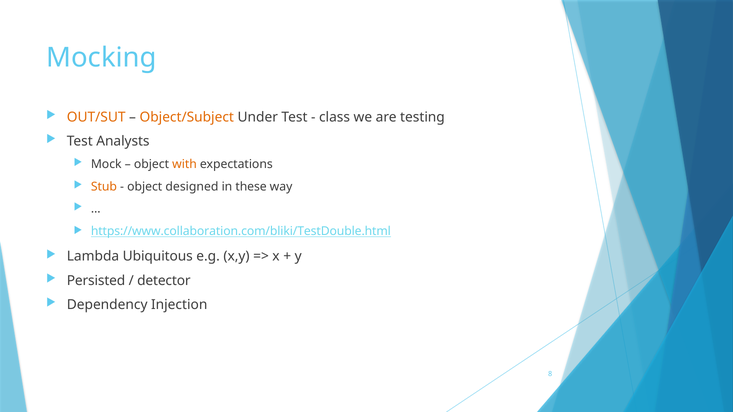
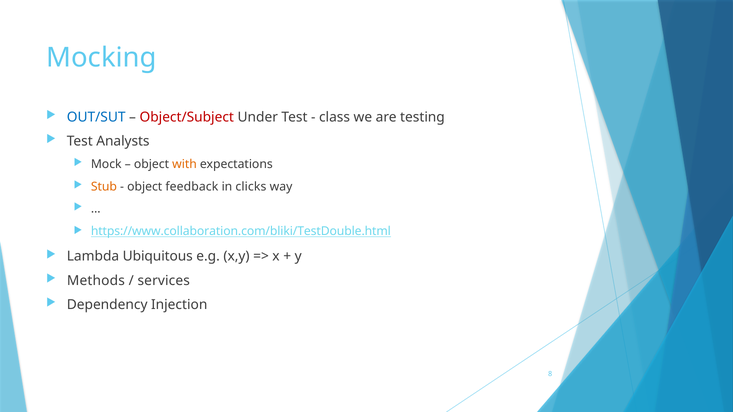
OUT/SUT colour: orange -> blue (96, 117)
Object/Subject colour: orange -> red (187, 117)
designed: designed -> feedback (192, 187)
these: these -> clicks (251, 187)
Persisted: Persisted -> Methods (96, 281)
detector: detector -> services (164, 281)
